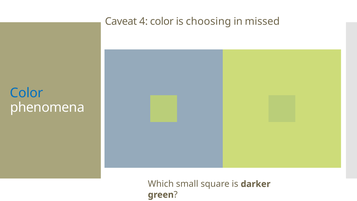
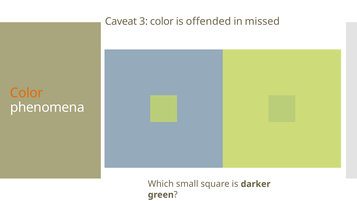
4: 4 -> 3 (144, 21)
choosing: choosing -> offended (208, 21)
Color colour: blue -> orange (27, 93)
